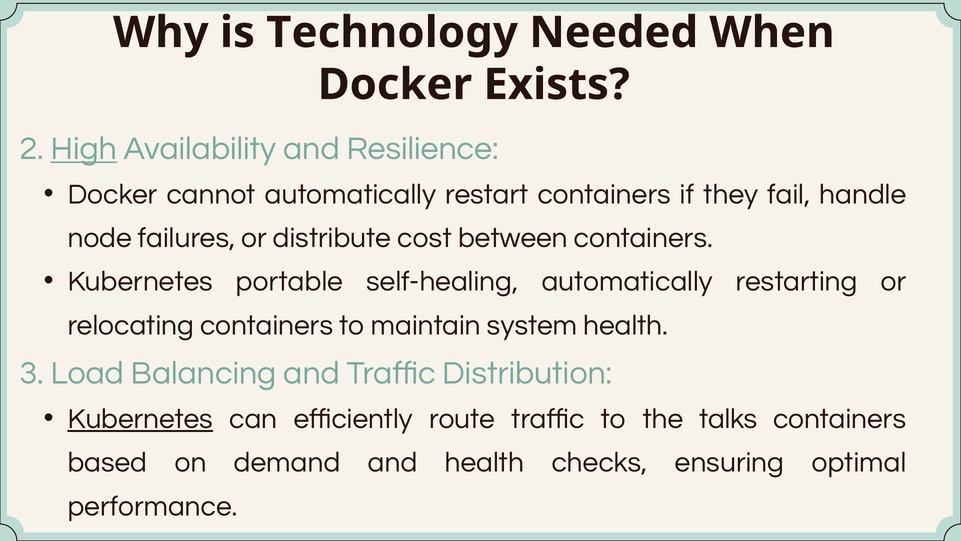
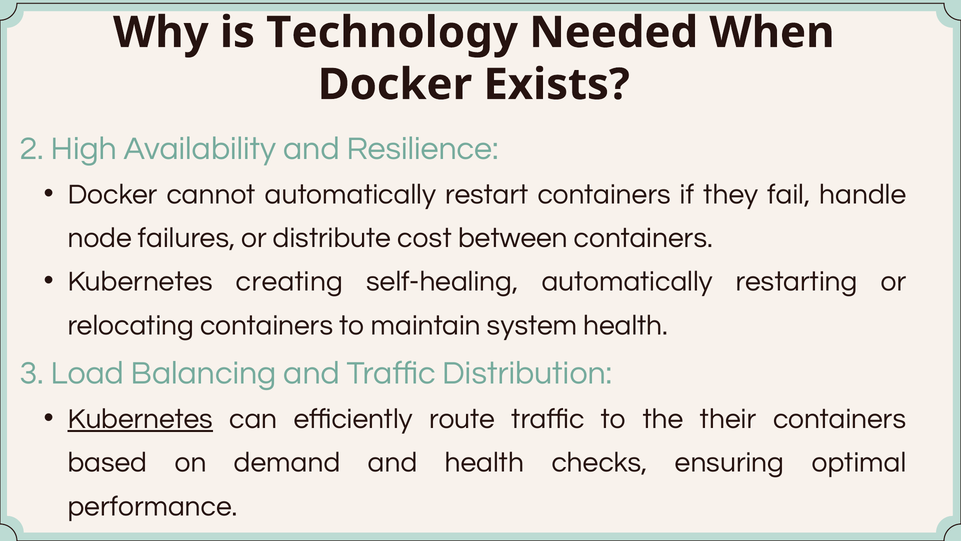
High underline: present -> none (84, 148)
portable: portable -> creating (289, 281)
talks: talks -> their (728, 419)
